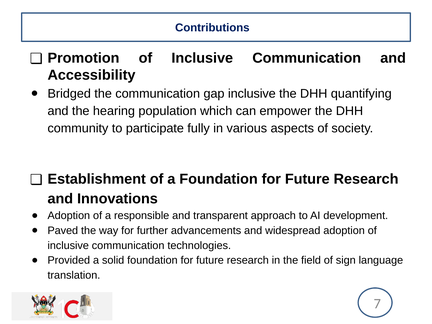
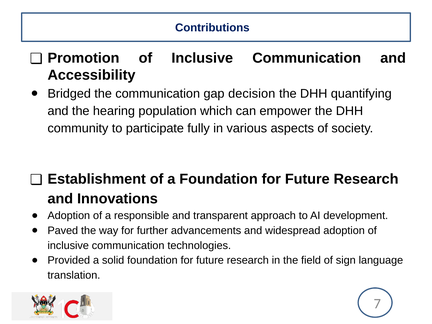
gap inclusive: inclusive -> decision (252, 94)
